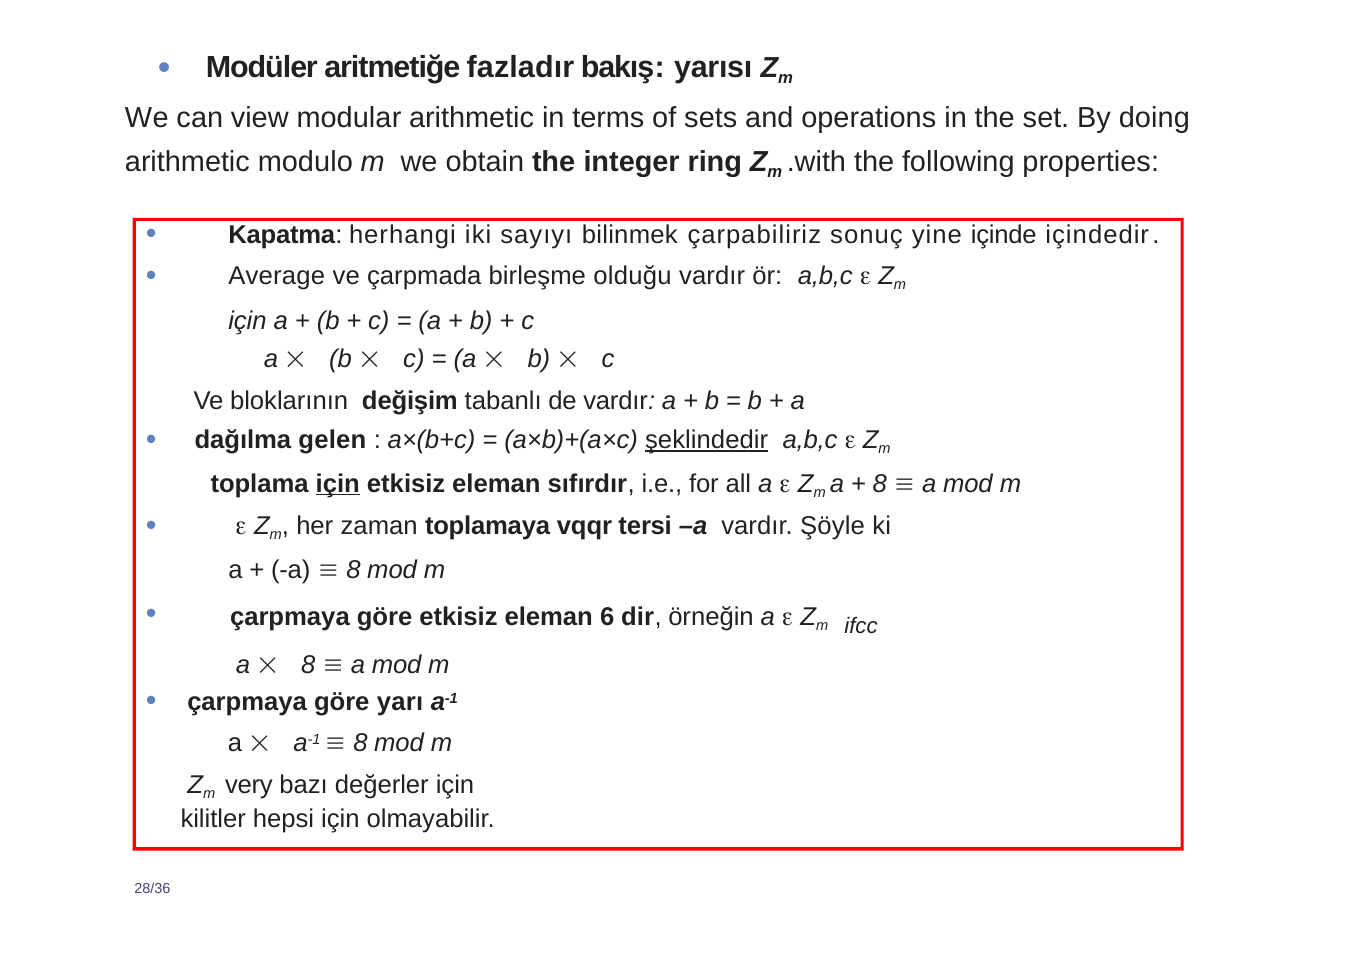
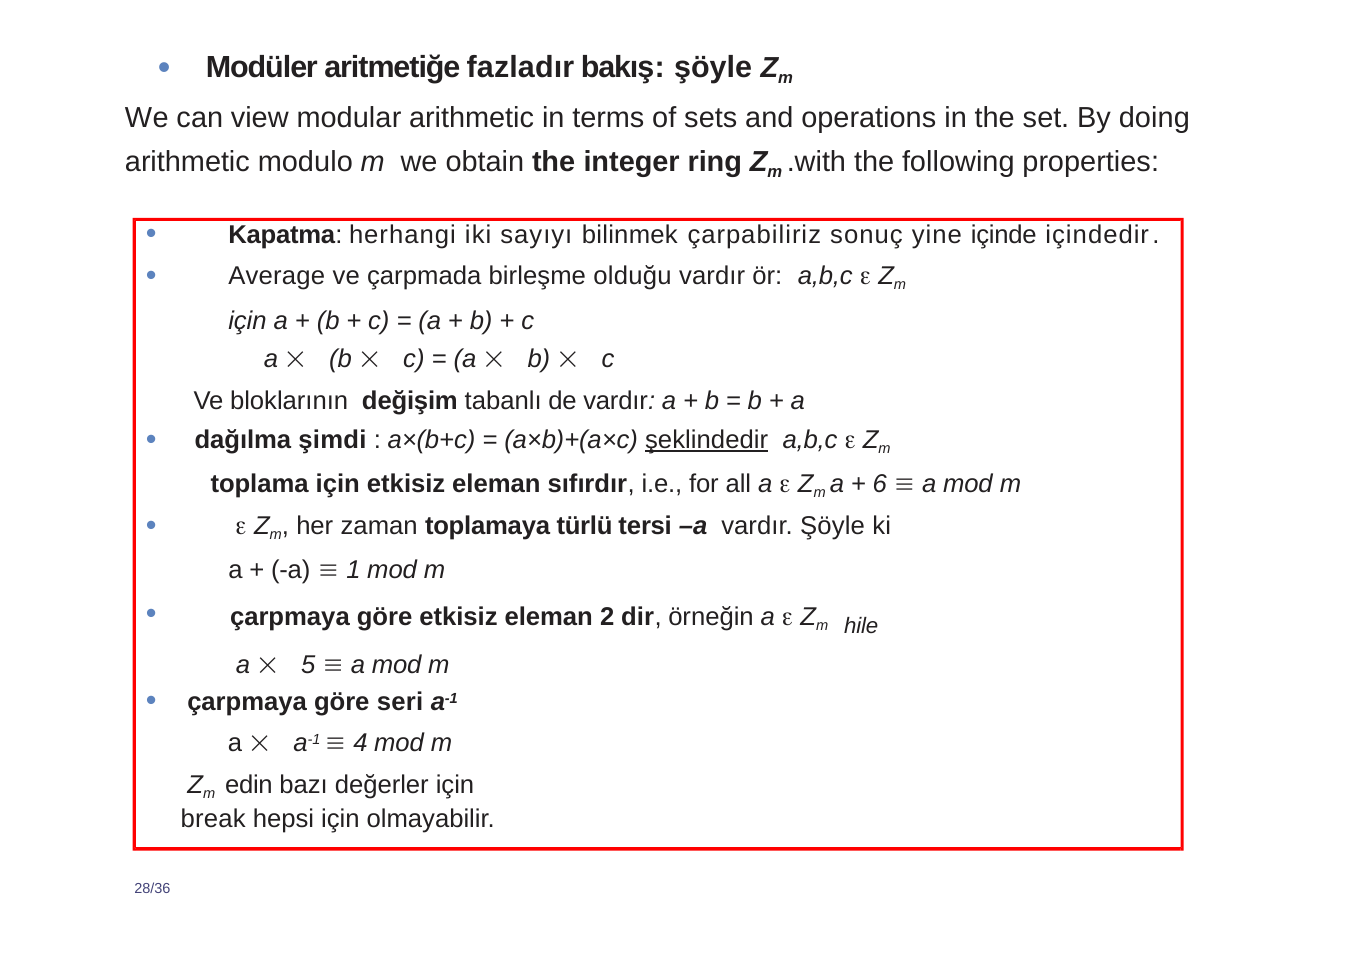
bakış yarısı: yarısı -> şöyle (713, 67)
gelen: gelen -> şimdi (332, 439)
için underline: present -> none (338, 483)
8: 8 -> 6 (880, 483)
vqqr: vqqr -> türlü (584, 525)
8: 8 -> 1 (354, 570)
6: 6 -> 2 (607, 617)
ifcc: ifcc -> hile (861, 626)
8: 8 -> 5 (308, 665)
yarı: yarı -> seri (400, 702)
8: 8 -> 4 (361, 742)
very: very -> edin (249, 784)
kilitler: kilitler -> break (213, 818)
